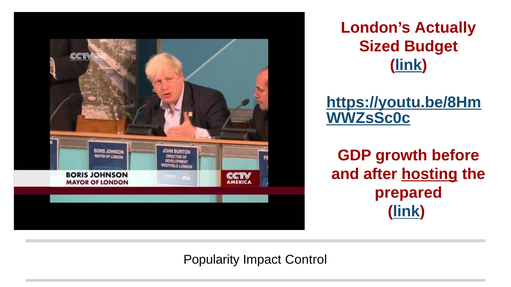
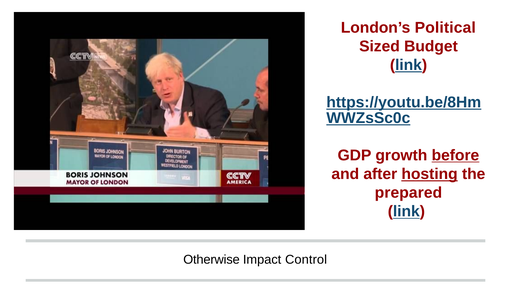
Actually: Actually -> Political (445, 28)
before underline: none -> present (455, 156)
Popularity: Popularity -> Otherwise (212, 260)
